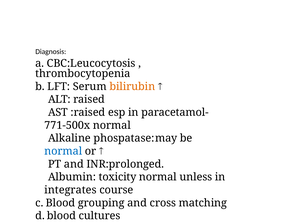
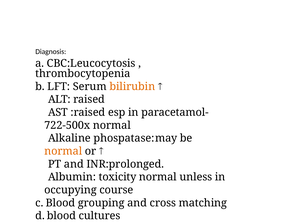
771-500x: 771-500x -> 722-500x (67, 125)
normal colour: blue -> orange (63, 151)
integrates: integrates -> occupying (70, 190)
